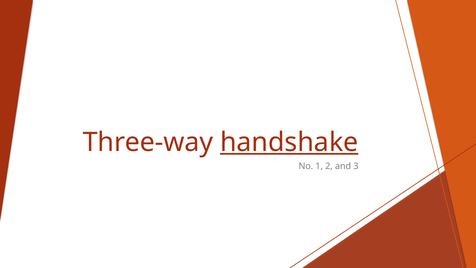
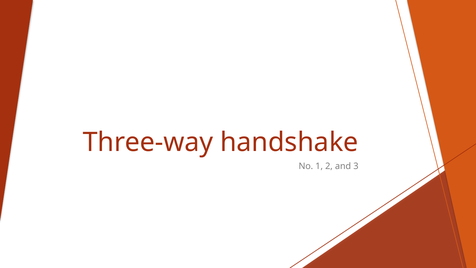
handshake underline: present -> none (289, 142)
